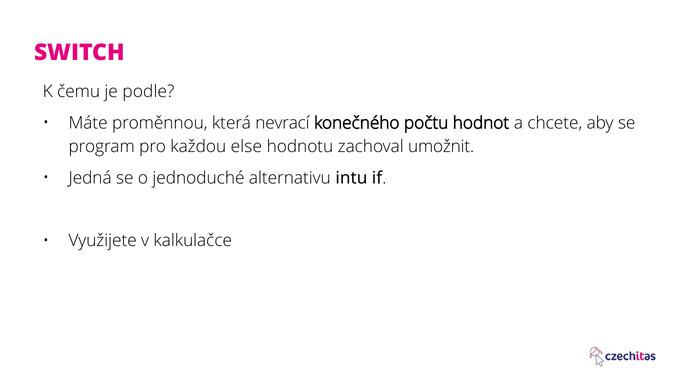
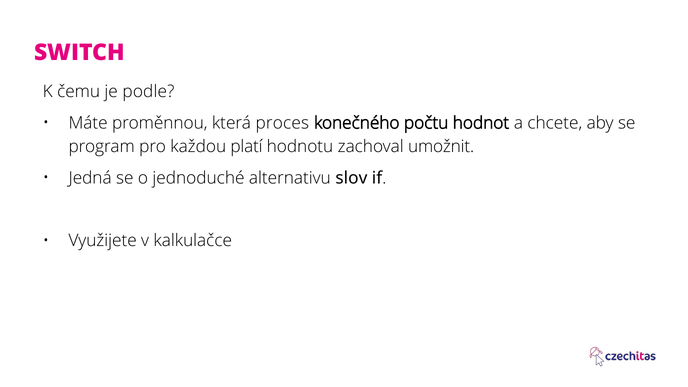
nevrací: nevrací -> proces (282, 123)
else: else -> platí (247, 147)
intu: intu -> slov (351, 178)
